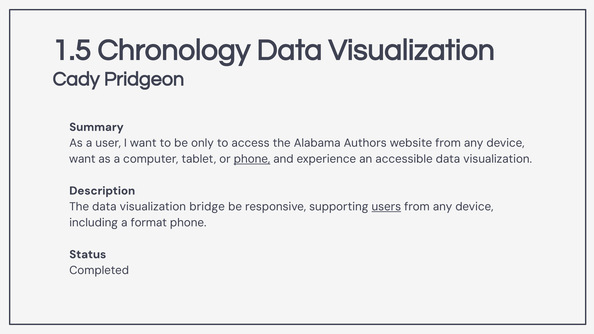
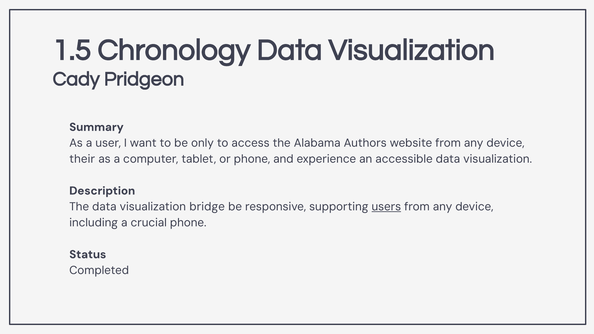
want: want -> their (82, 159)
phone underline: present -> none (252, 159)
format: format -> crucial (149, 223)
